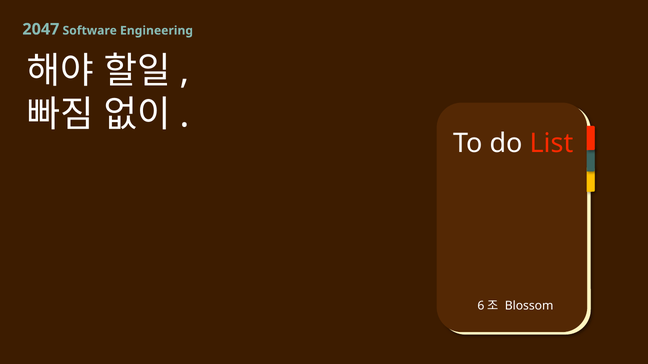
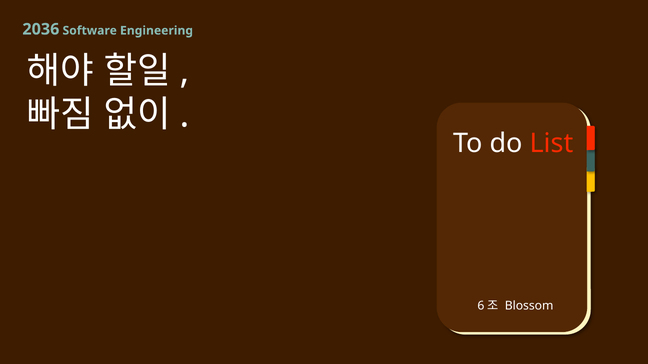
2047: 2047 -> 2036 (41, 29)
